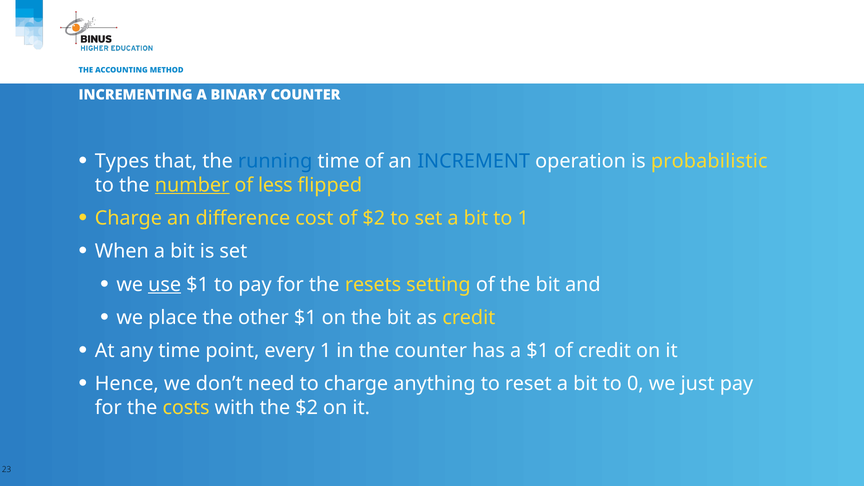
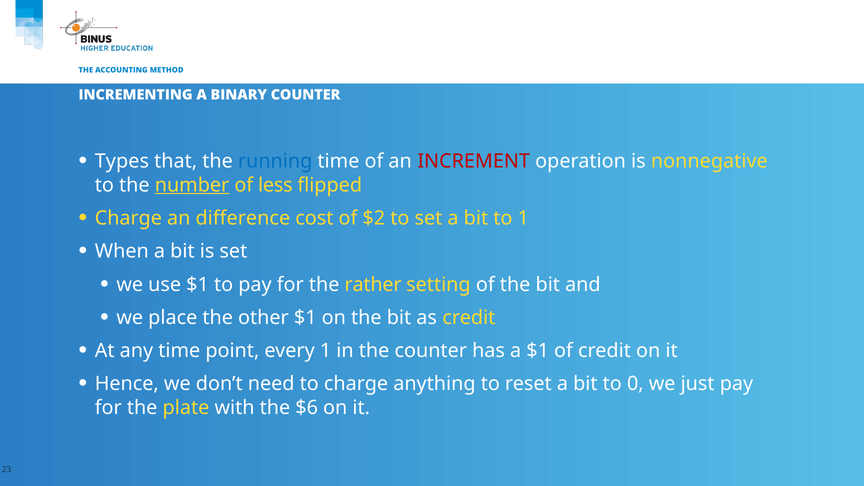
INCREMENT colour: blue -> red (474, 161)
probabilistic: probabilistic -> nonnegative (709, 161)
use underline: present -> none (165, 284)
resets: resets -> rather (373, 284)
costs: costs -> plate (186, 408)
the $2: $2 -> $6 (307, 408)
